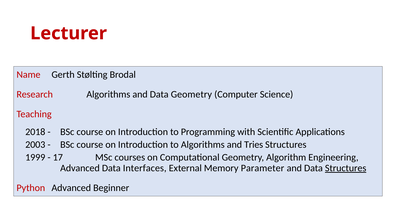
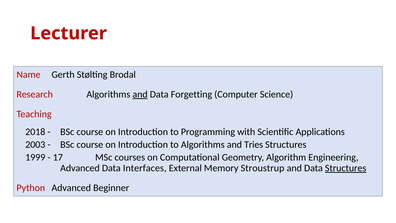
and underline: none -> present (140, 94)
Data Geometry: Geometry -> Forgetting (191, 94)
Parameter: Parameter -> Stroustrup (263, 168)
